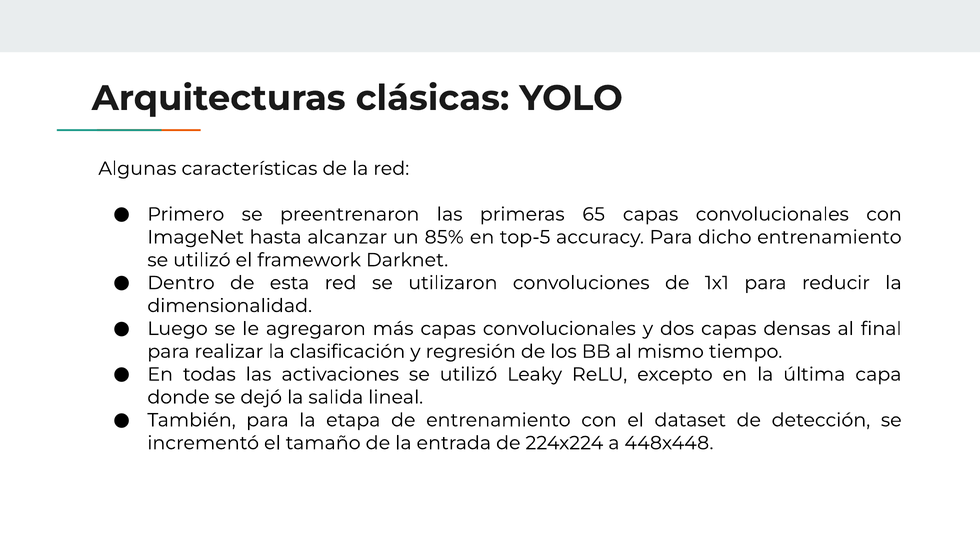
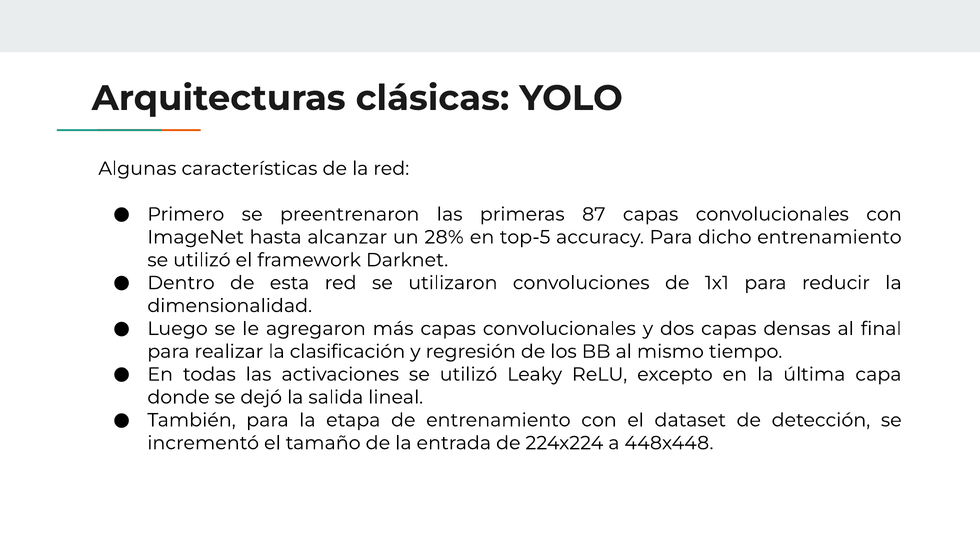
65: 65 -> 87 (594, 214)
85%: 85% -> 28% (444, 237)
